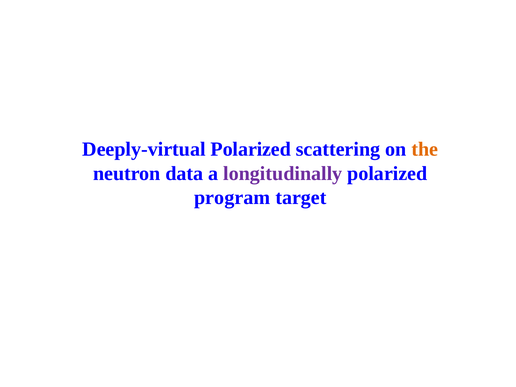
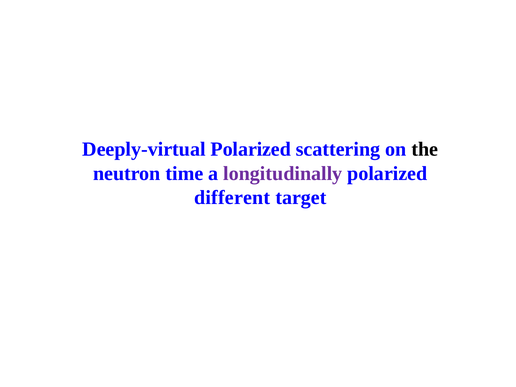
the colour: orange -> black (425, 149)
data: data -> time (184, 173)
program: program -> different (232, 198)
